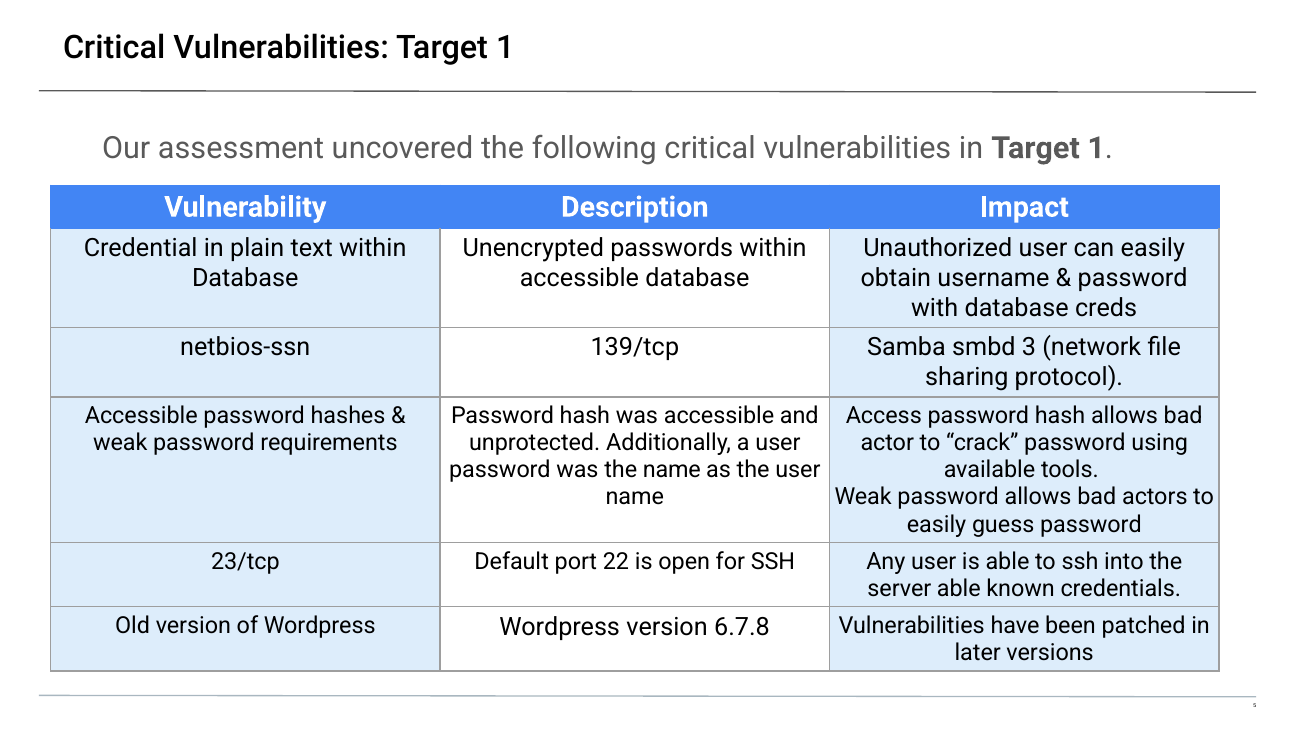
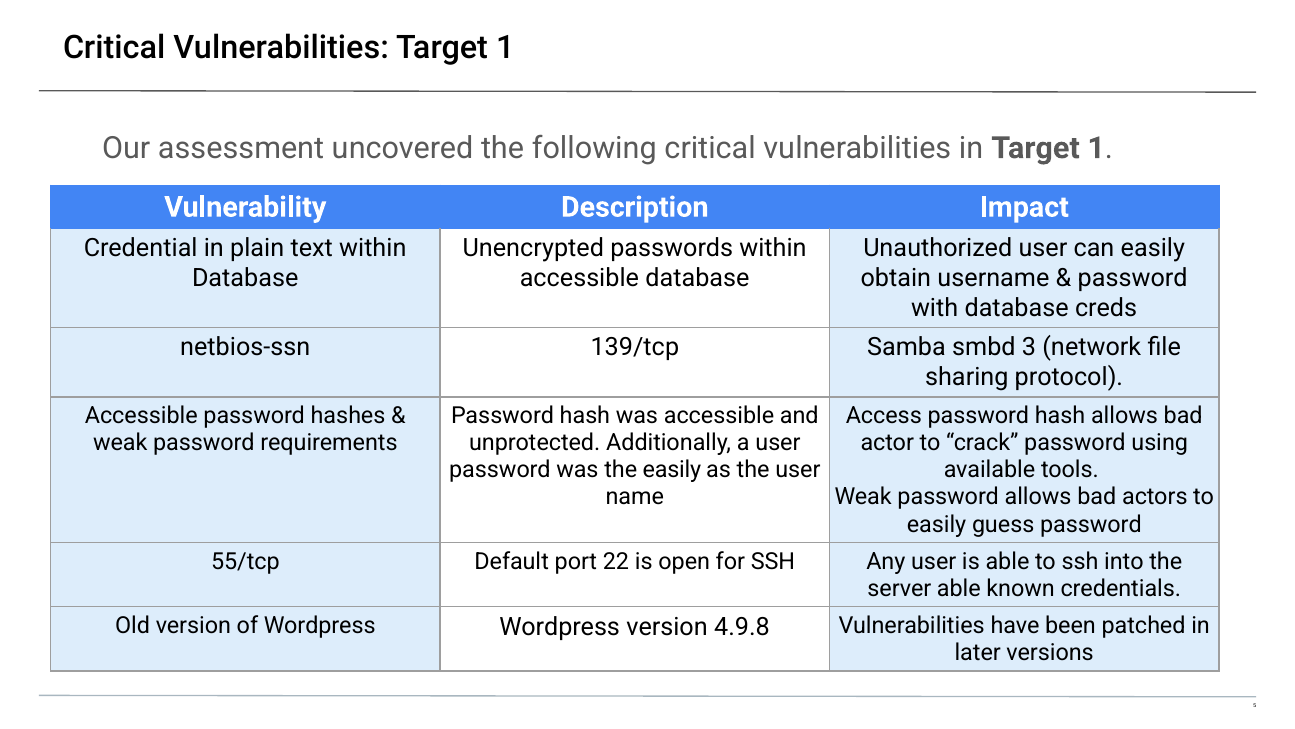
the name: name -> easily (672, 470)
23/tcp: 23/tcp -> 55/tcp (245, 561)
6.7.8: 6.7.8 -> 4.9.8 (742, 626)
